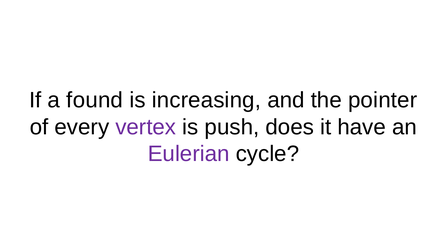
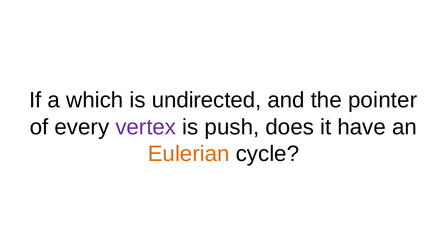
found: found -> which (95, 100)
increasing: increasing -> undirected (207, 100)
Eulerian colour: purple -> orange (189, 154)
